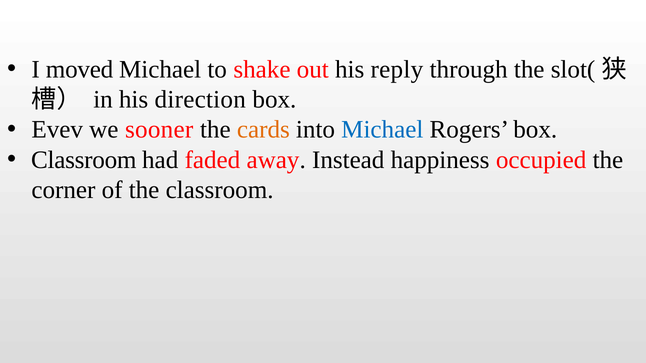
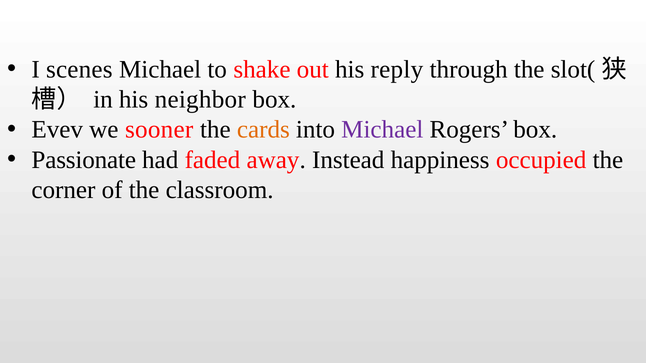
moved: moved -> scenes (79, 69)
direction: direction -> neighbor (200, 100)
Michael colour: blue -> purple (382, 130)
Classroom: Classroom -> Passionate (84, 160)
